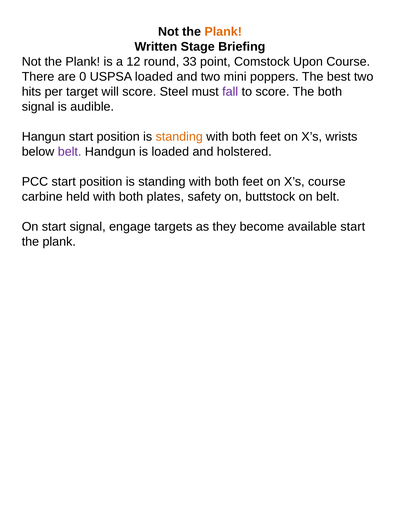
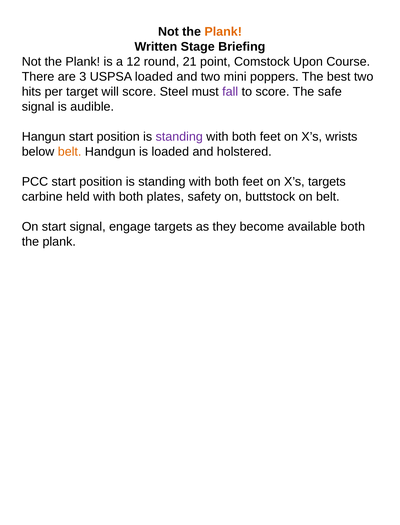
33: 33 -> 21 (190, 62)
0: 0 -> 3 (83, 77)
The both: both -> safe (330, 92)
standing colour: orange -> purple (179, 137)
belt colour: purple -> orange (70, 152)
X’s course: course -> targets (327, 182)
available start: start -> both (353, 227)
